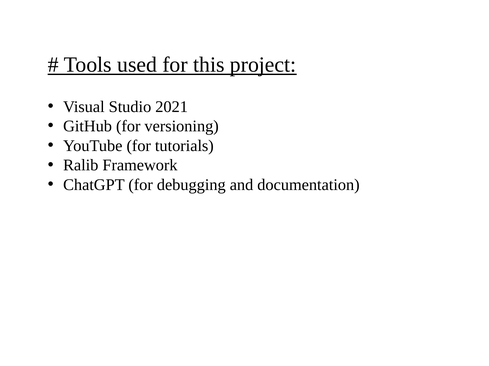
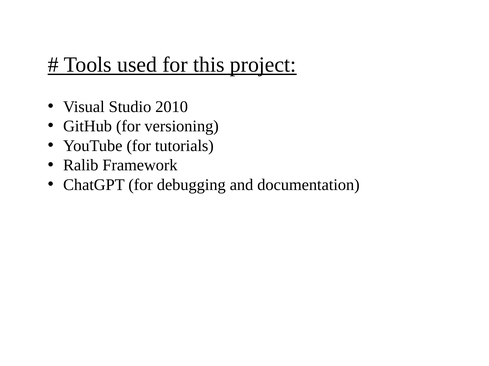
2021: 2021 -> 2010 (172, 107)
